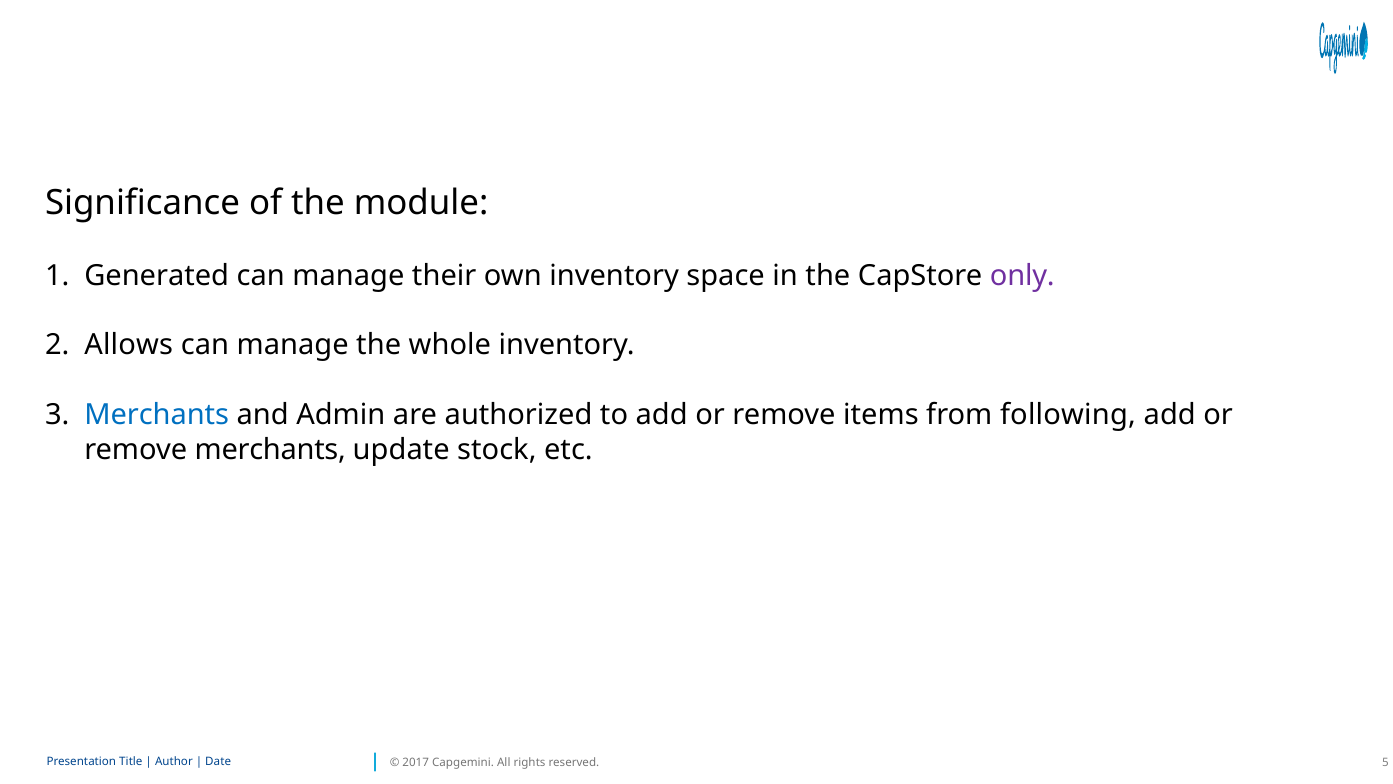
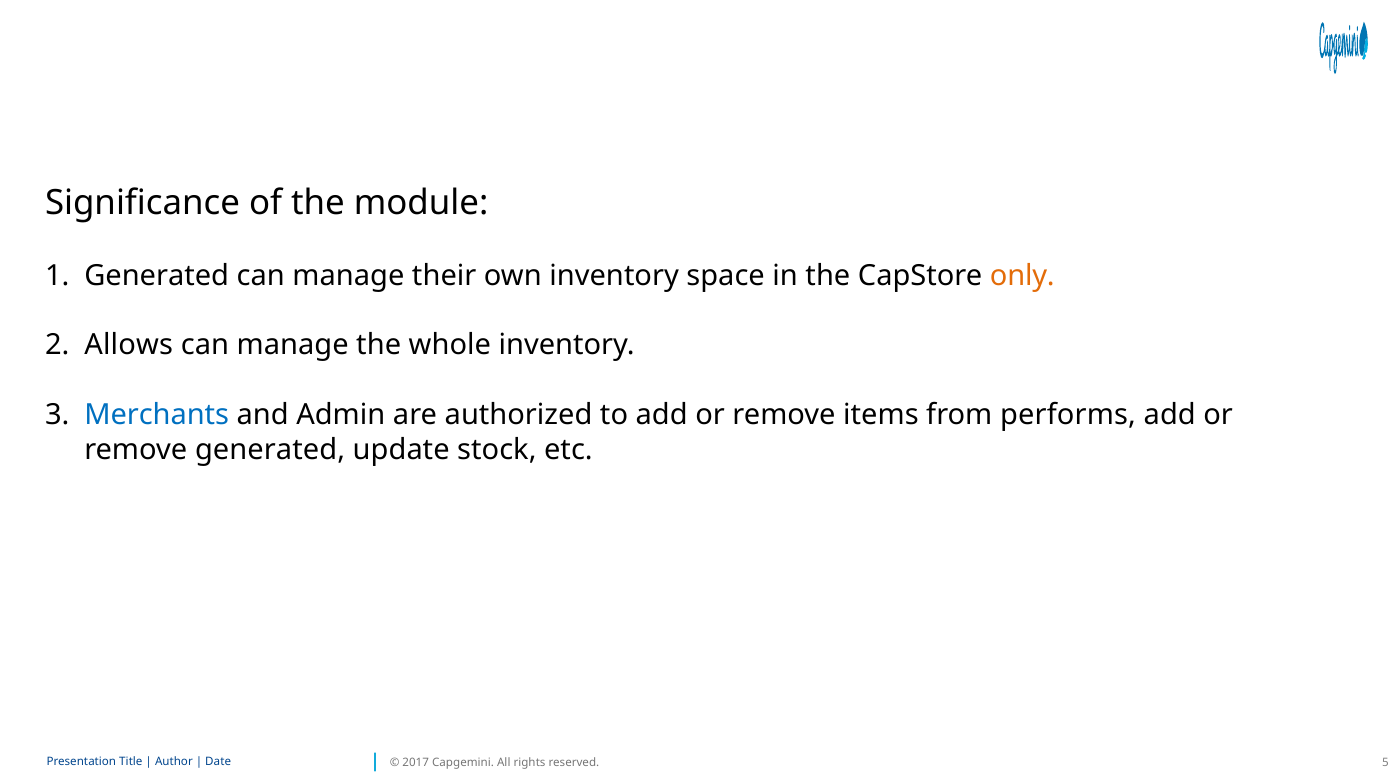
only colour: purple -> orange (1022, 275)
following: following -> performs (1068, 415)
remove merchants: merchants -> generated (270, 450)
